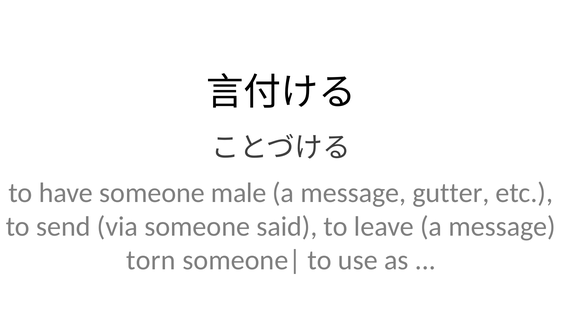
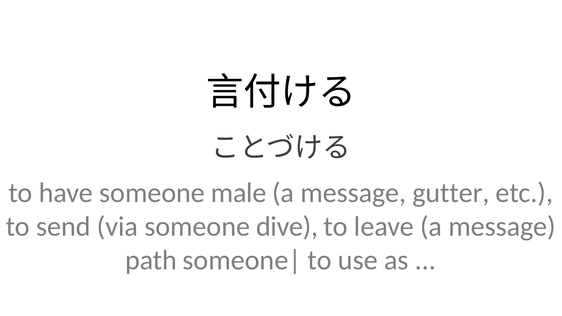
said: said -> dive (287, 227)
torn: torn -> path (151, 260)
